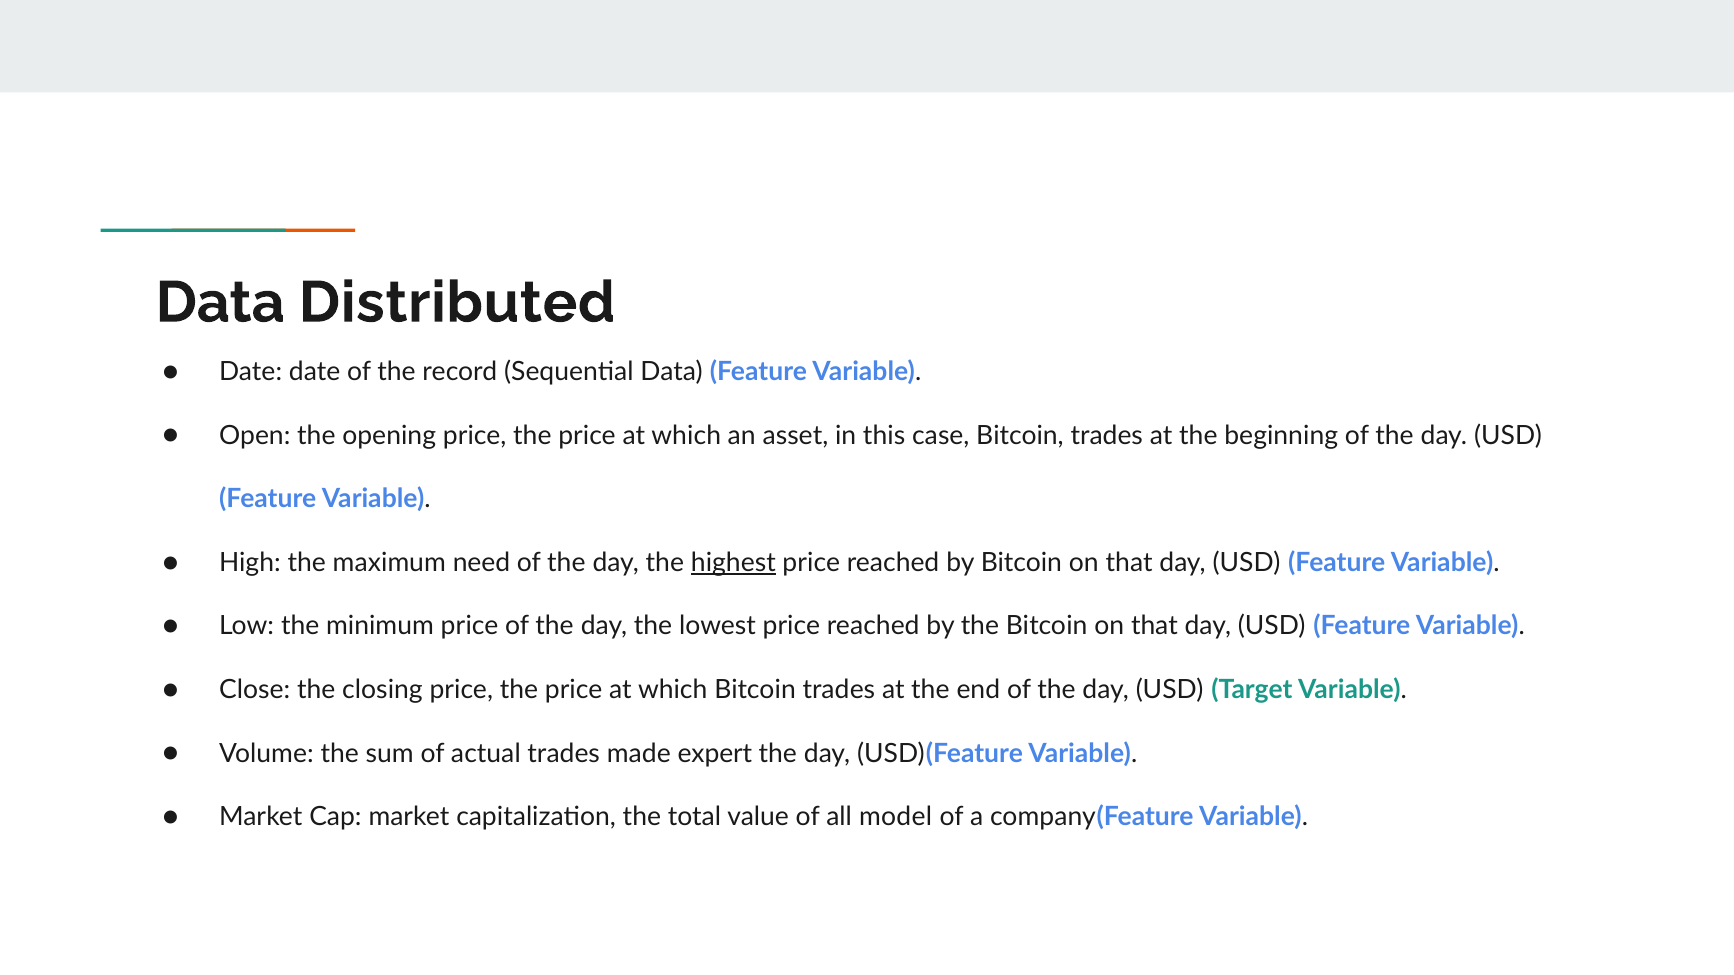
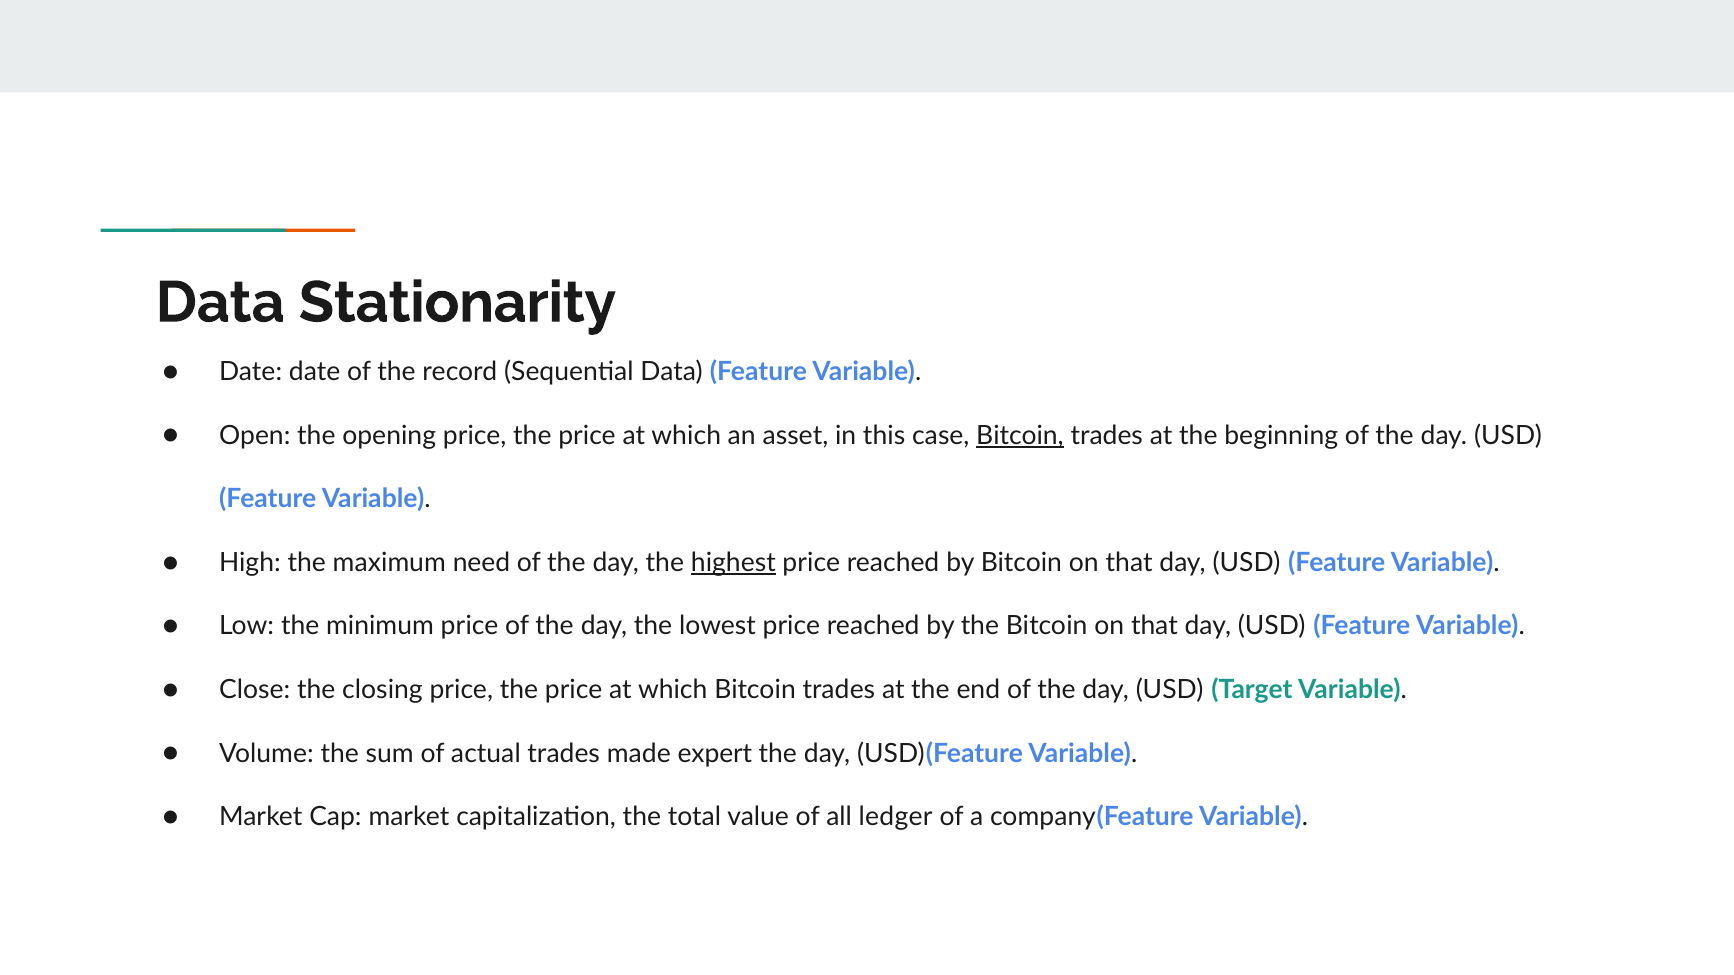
Distributed: Distributed -> Stationarity (457, 303)
Bitcoin underline: none -> present (1020, 436)
model: model -> ledger (896, 817)
